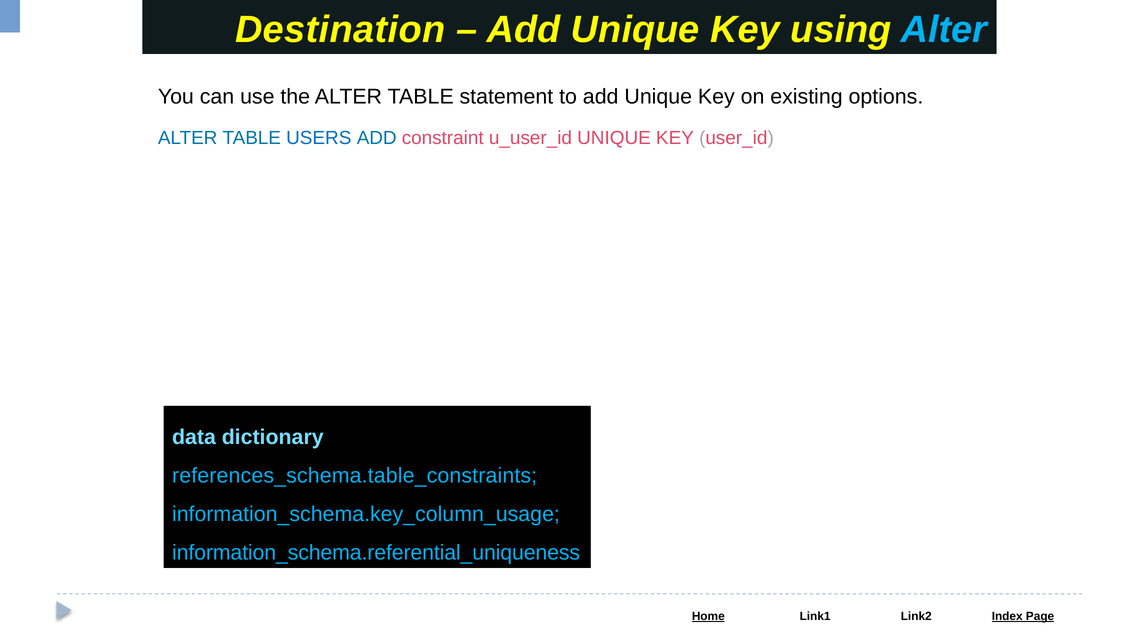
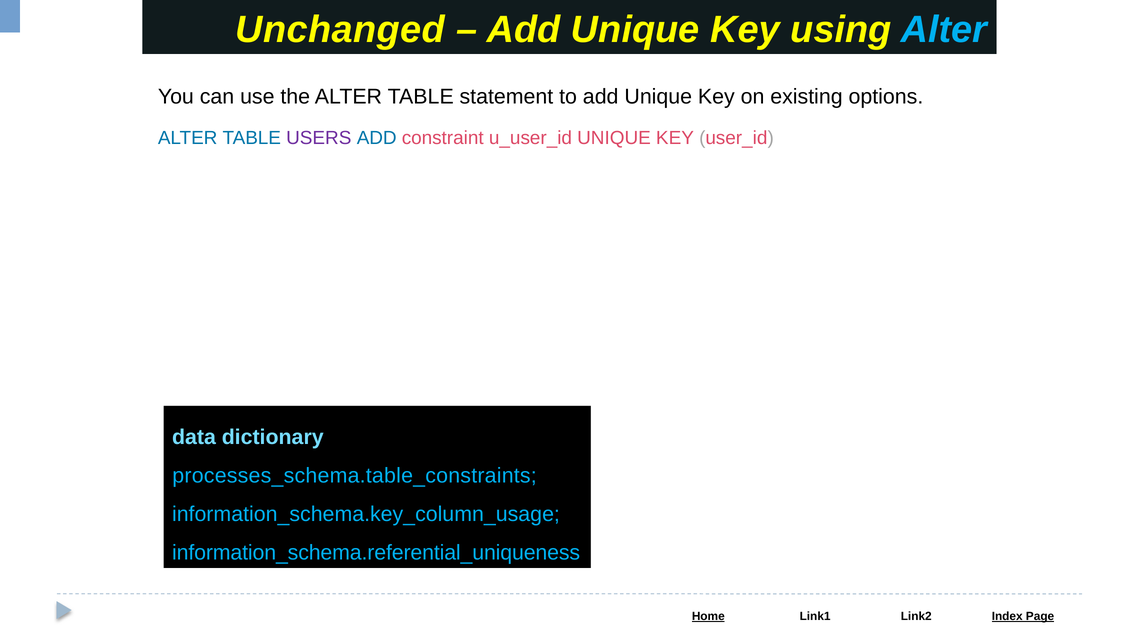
Destination: Destination -> Unchanged (340, 30)
USERS colour: blue -> purple (319, 138)
references_schema.table_constraints: references_schema.table_constraints -> processes_schema.table_constraints (355, 475)
